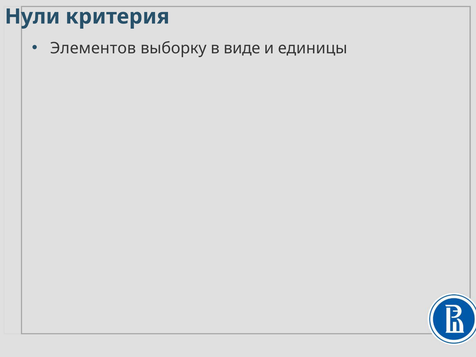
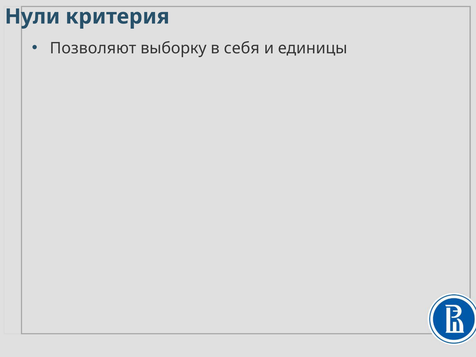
Элементов: Элементов -> Позволяют (93, 48)
виде: виде -> себя (242, 48)
